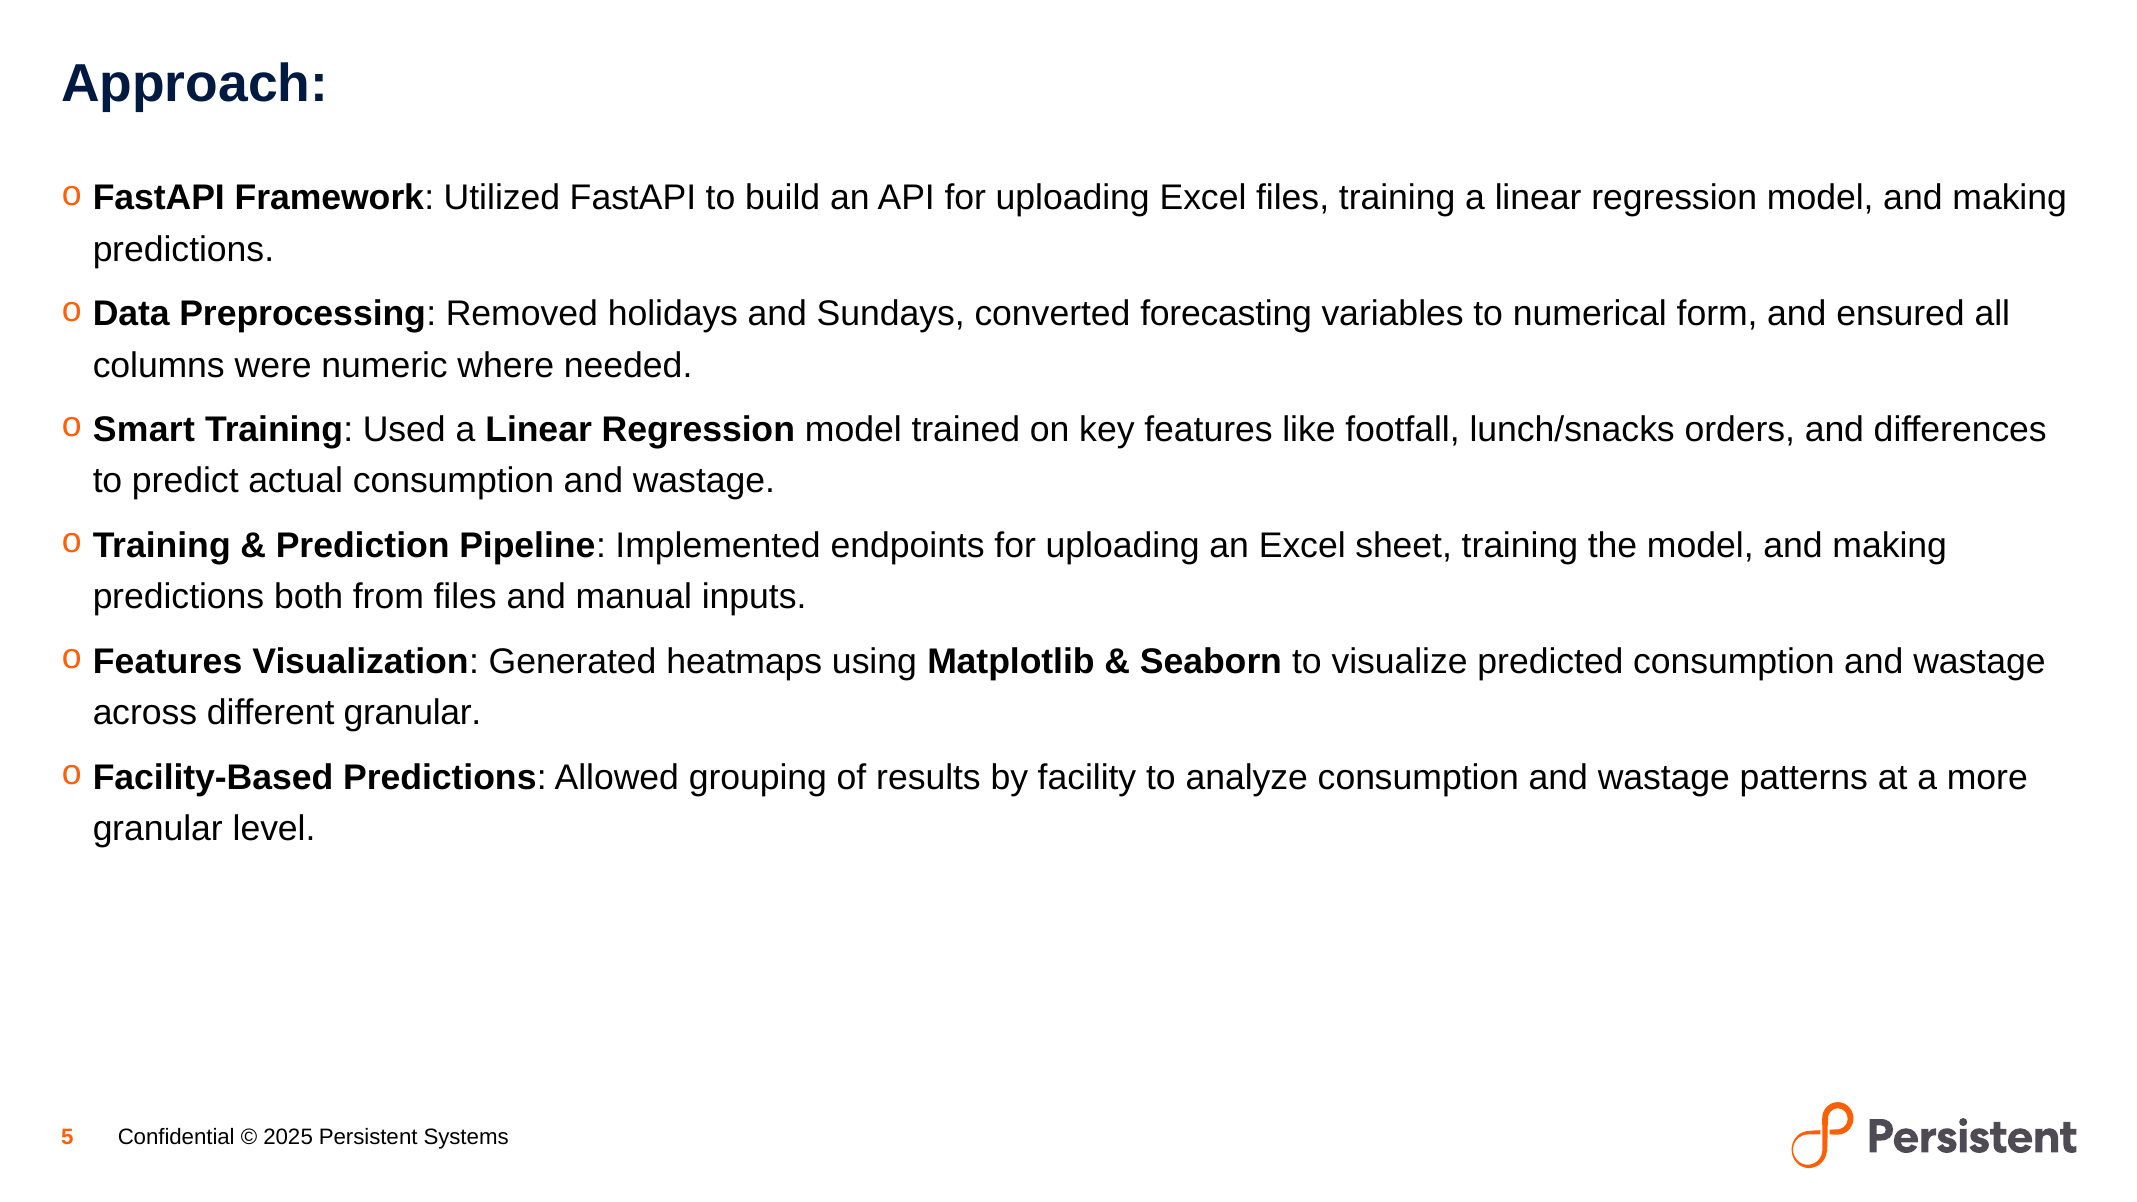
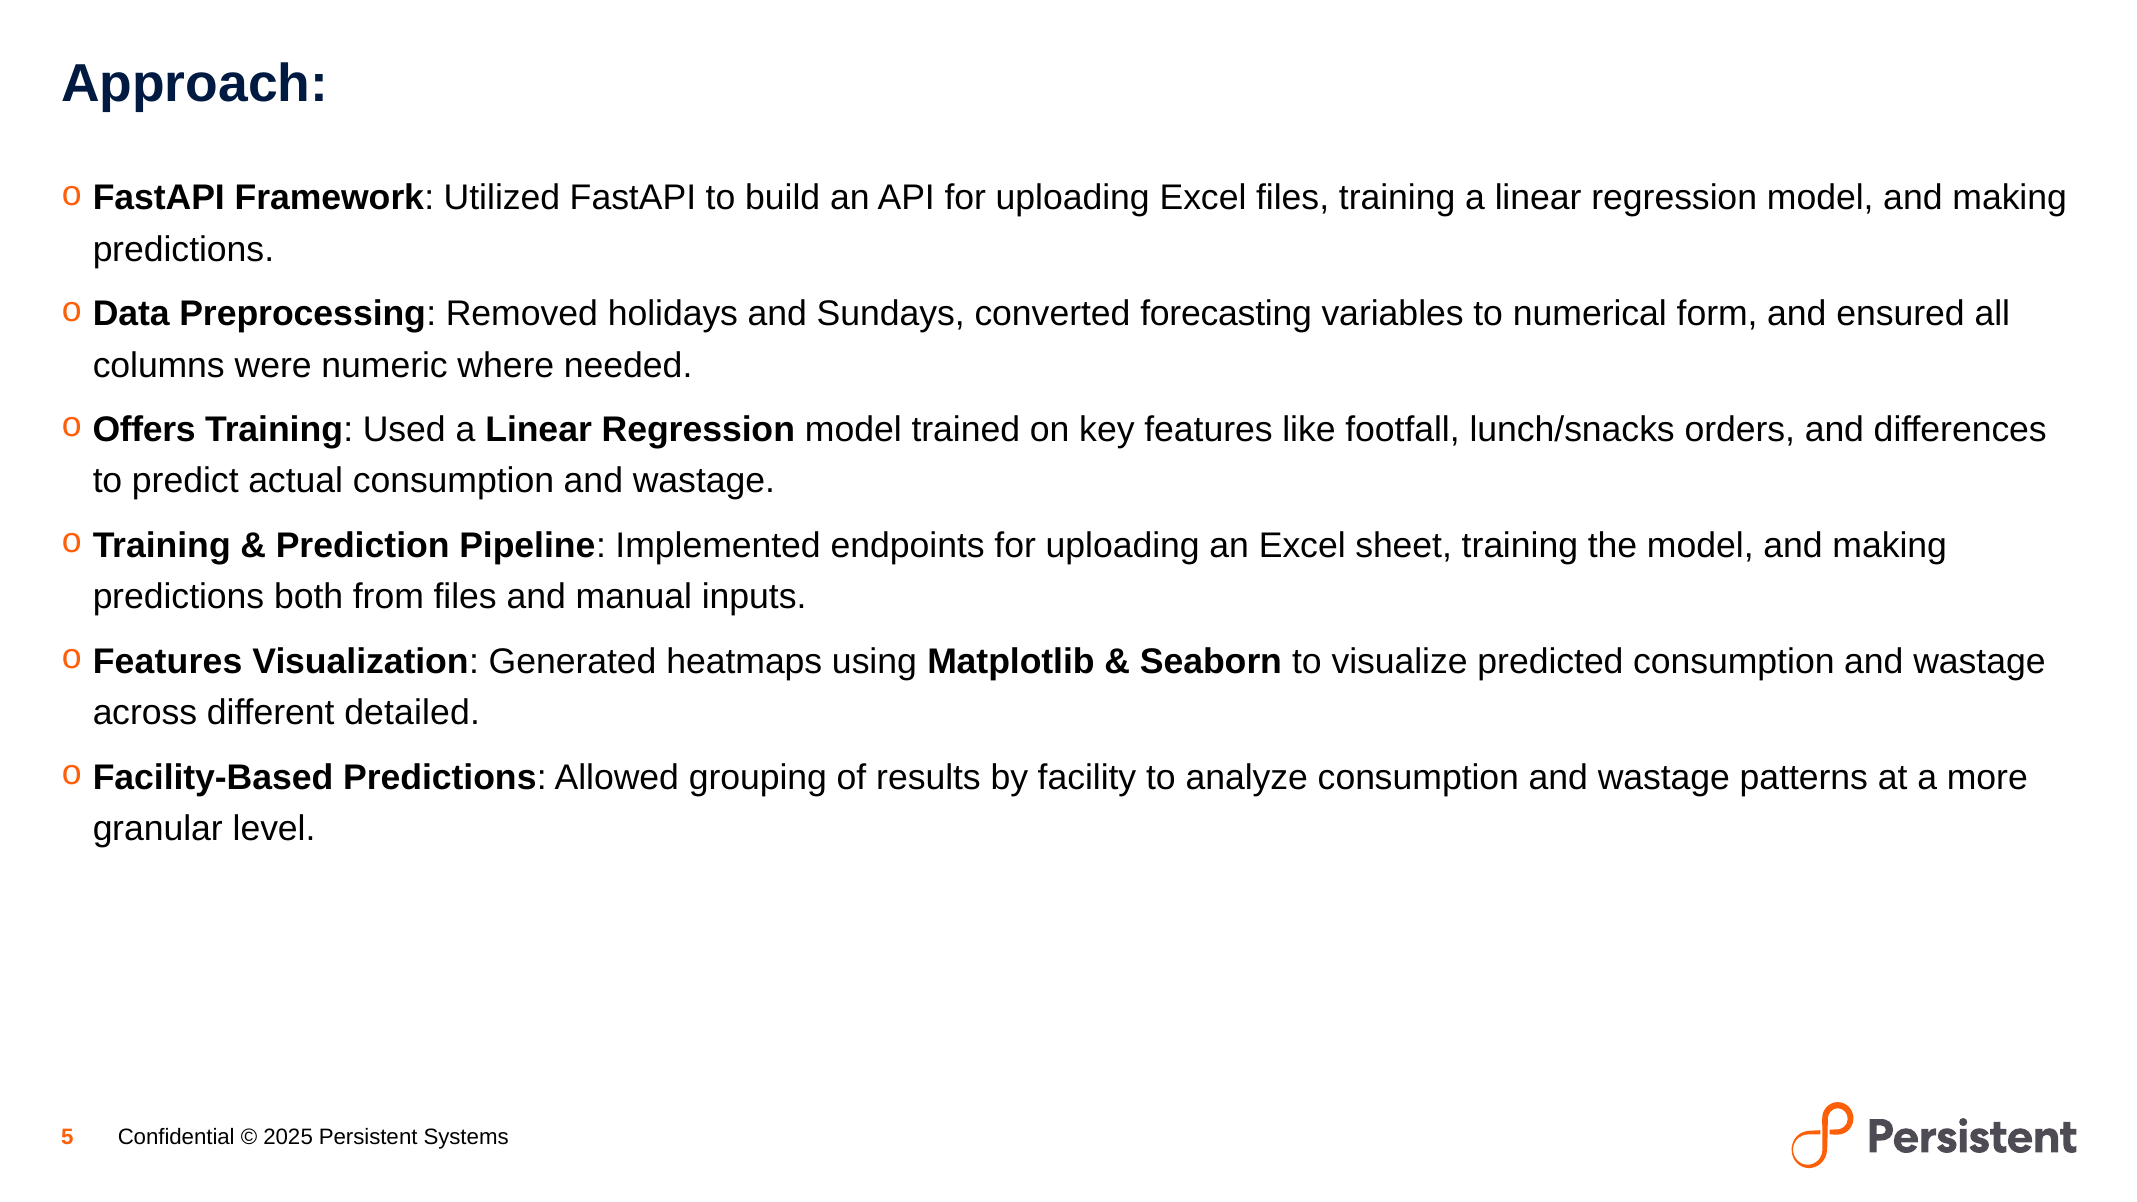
Smart: Smart -> Offers (144, 430)
different granular: granular -> detailed (412, 713)
